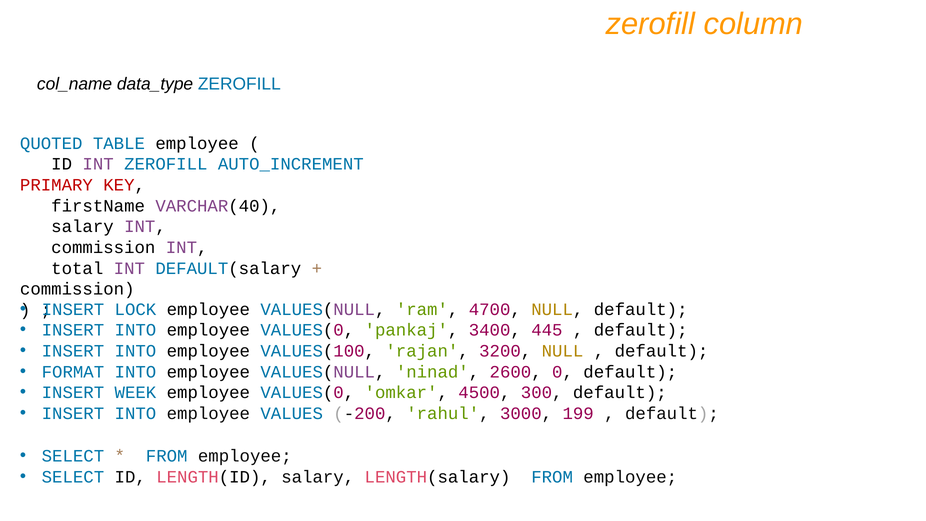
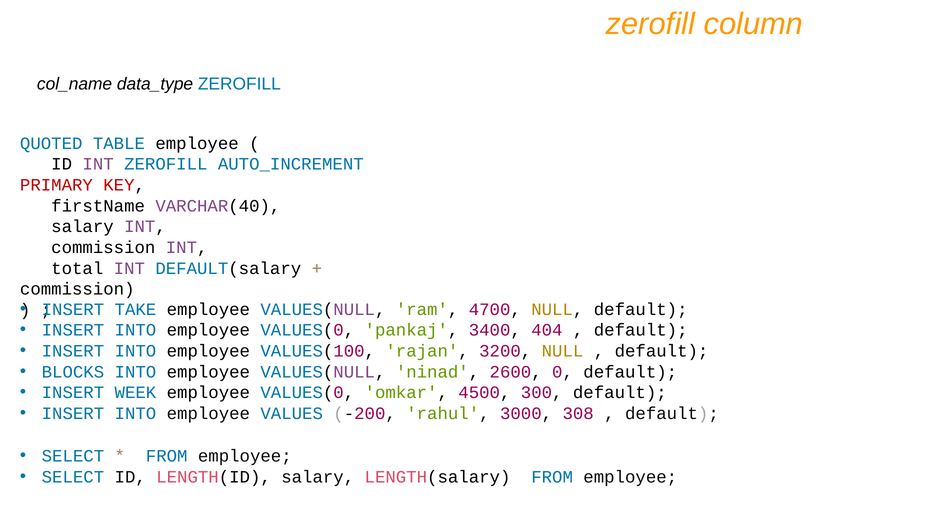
LOCK: LOCK -> TAKE (135, 309)
445: 445 -> 404 (547, 330)
FORMAT: FORMAT -> BLOCKS (73, 372)
199: 199 -> 308 (578, 413)
